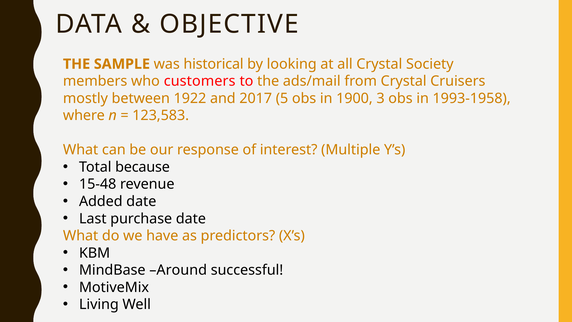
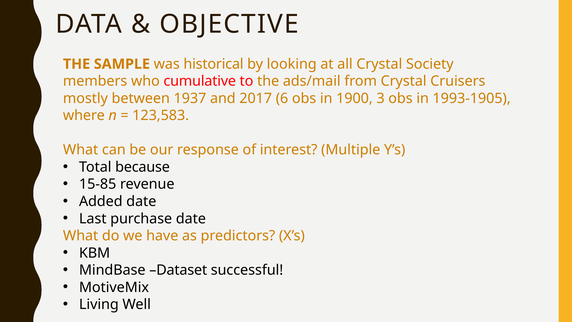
customers: customers -> cumulative (200, 81)
1922: 1922 -> 1937 (190, 98)
5: 5 -> 6 (282, 98)
1993-1958: 1993-1958 -> 1993-1905 (472, 98)
15-48: 15-48 -> 15-85 (98, 184)
Around: Around -> Dataset (178, 270)
